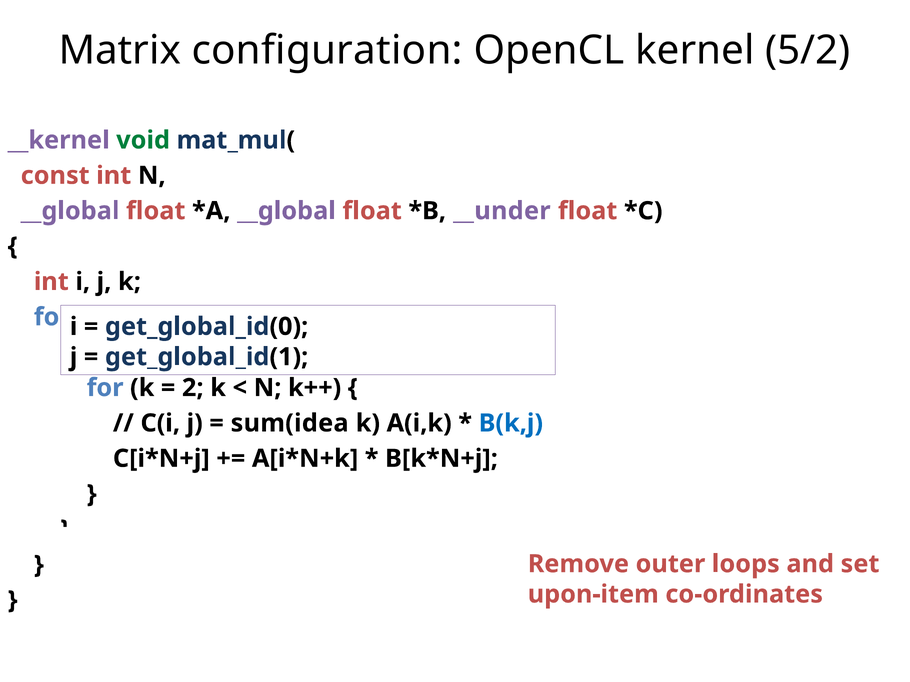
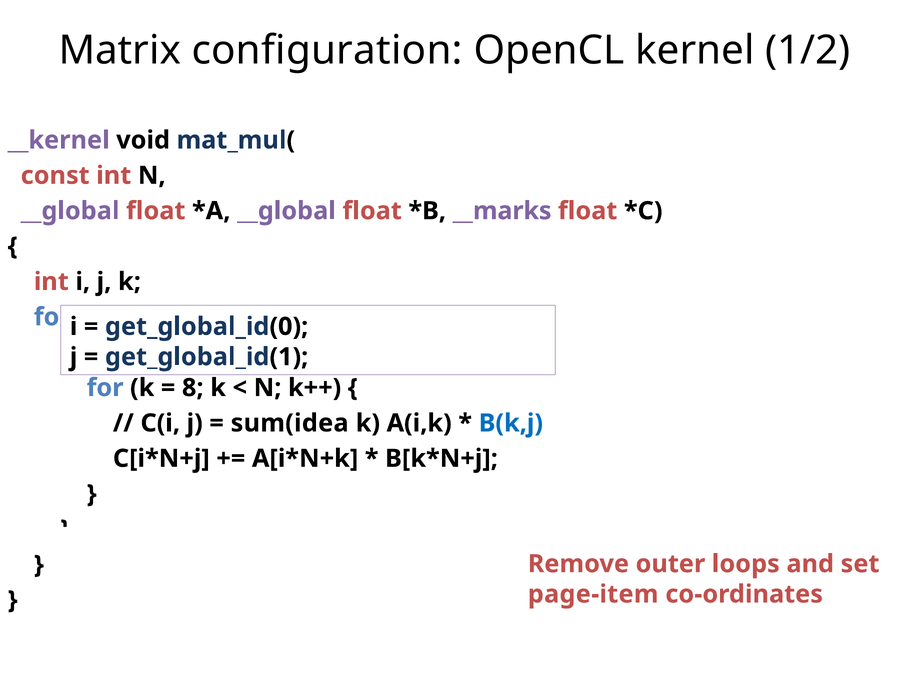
5/2: 5/2 -> 1/2 (808, 51)
void colour: green -> black (143, 140)
__under: __under -> __marks (502, 211)
2: 2 -> 8 (193, 388)
upon-item: upon-item -> page-item (593, 595)
